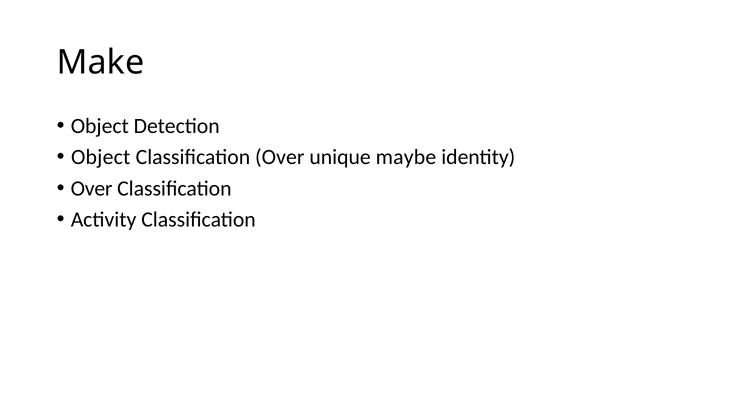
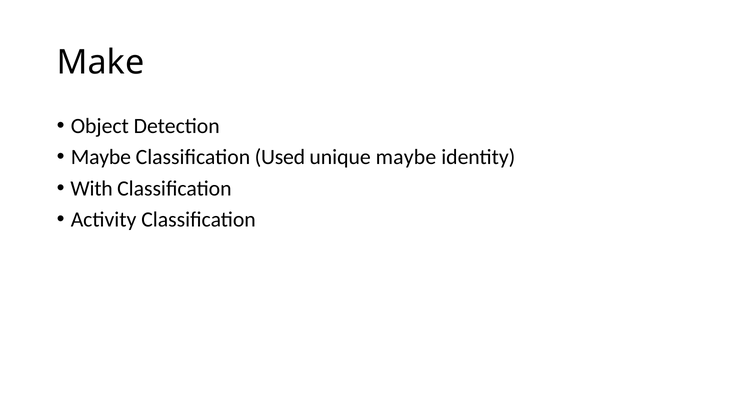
Object: Object -> Maybe (101, 157)
Classification Over: Over -> Used (280, 157)
Over: Over -> With (92, 188)
